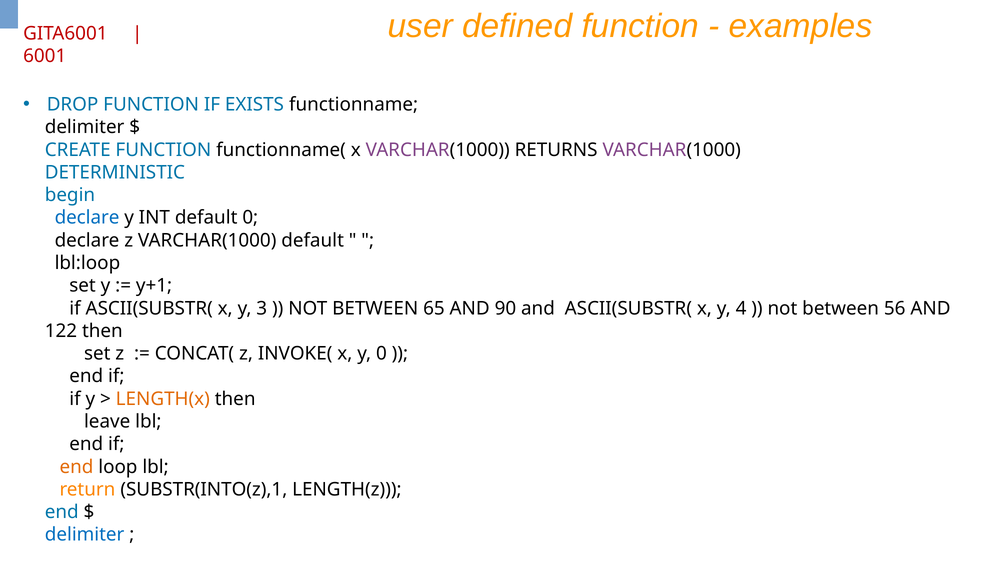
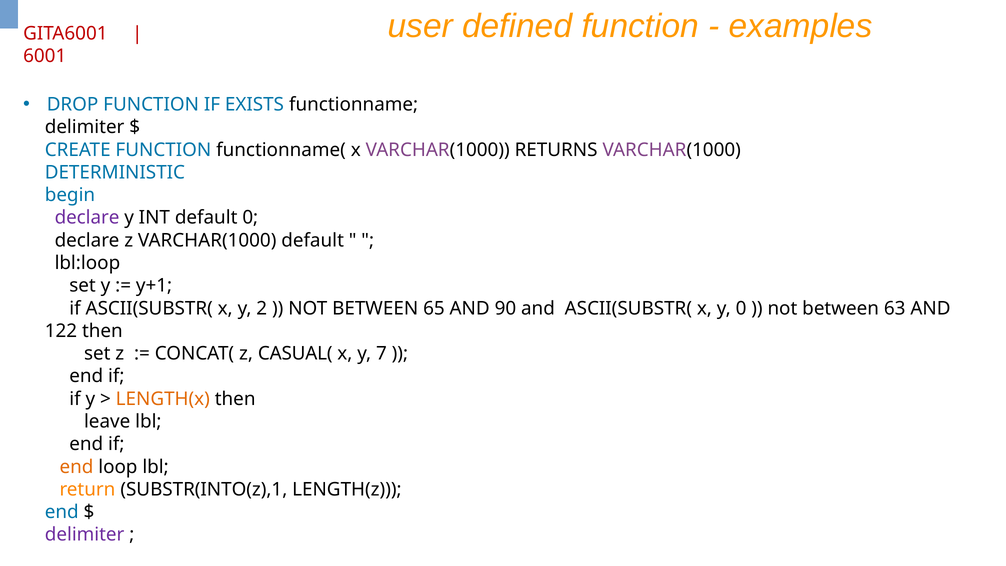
declare colour: blue -> purple (87, 218)
3: 3 -> 2 (262, 308)
y 4: 4 -> 0 (741, 308)
56: 56 -> 63 (895, 308)
INVOKE(: INVOKE( -> CASUAL( (295, 354)
y 0: 0 -> 7 (382, 354)
delimiter colour: blue -> purple (85, 535)
